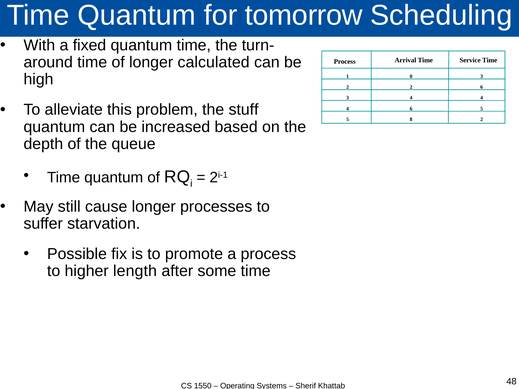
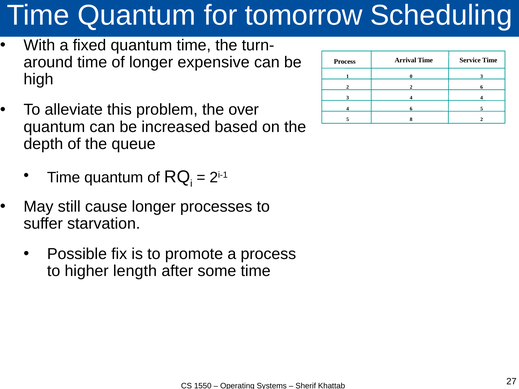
calculated: calculated -> expensive (214, 62)
stuff: stuff -> over (244, 110)
48: 48 -> 27 (511, 382)
